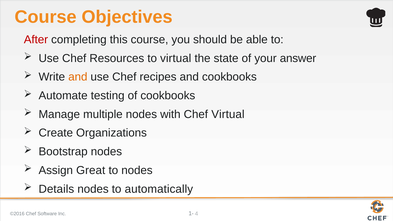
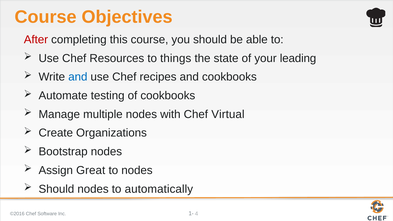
to virtual: virtual -> things (176, 58)
answer: answer -> leading (298, 58)
and colour: orange -> blue (78, 77)
Details: Details -> Should (56, 189)
